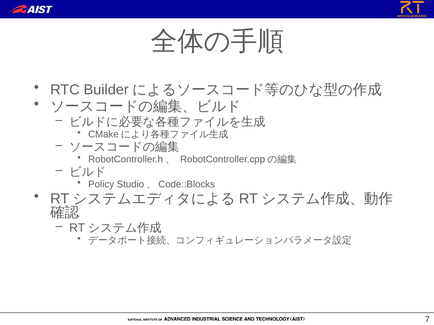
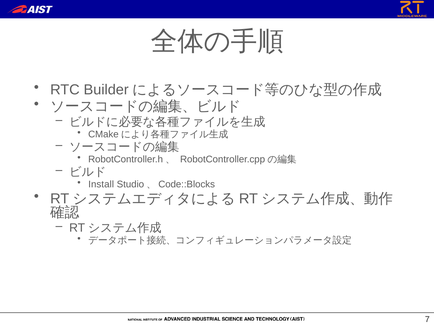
Policy: Policy -> Install (101, 185)
